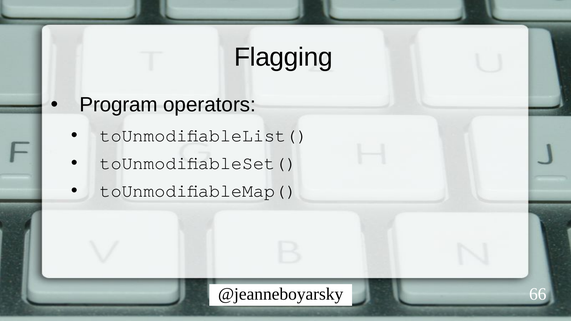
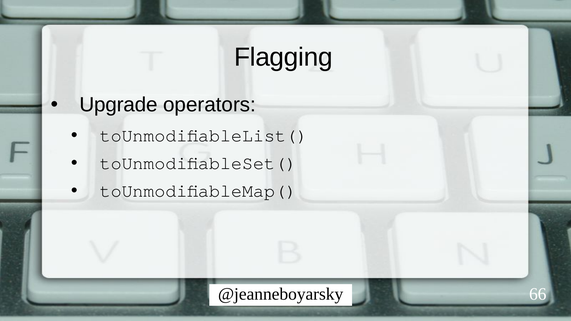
Program: Program -> Upgrade (119, 105)
